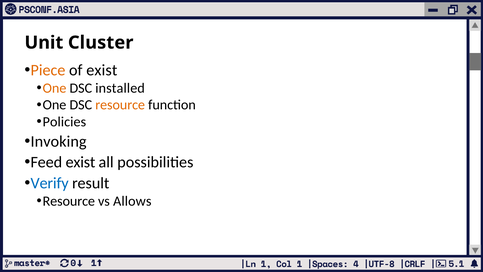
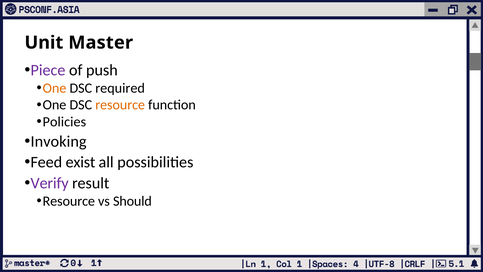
Cluster: Cluster -> Master (101, 43)
Piece colour: orange -> purple (48, 70)
of exist: exist -> push (102, 70)
installed: installed -> required (120, 88)
Verify colour: blue -> purple (50, 183)
Allows: Allows -> Should (132, 201)
